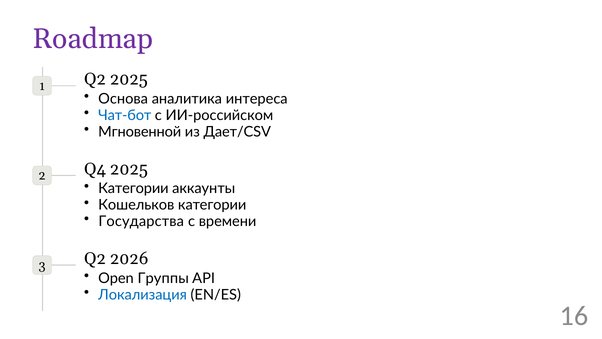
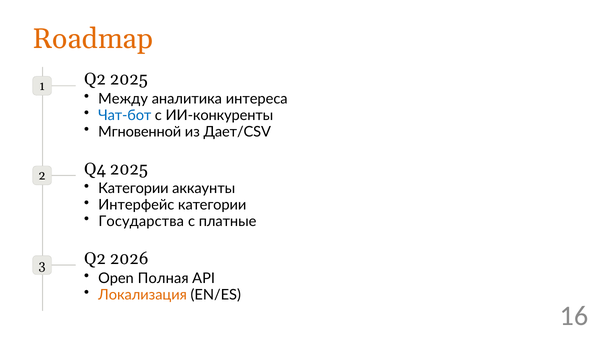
Roadmap colour: purple -> orange (93, 39)
Основа: Основа -> Между (123, 99)
ИИ-российском: ИИ-российском -> ИИ-конкуренты (219, 115)
Кошельков: Кошельков -> Интерфейс (136, 205)
времени: времени -> платные (228, 221)
Группы: Группы -> Полная (163, 278)
Локализация colour: blue -> orange (143, 294)
